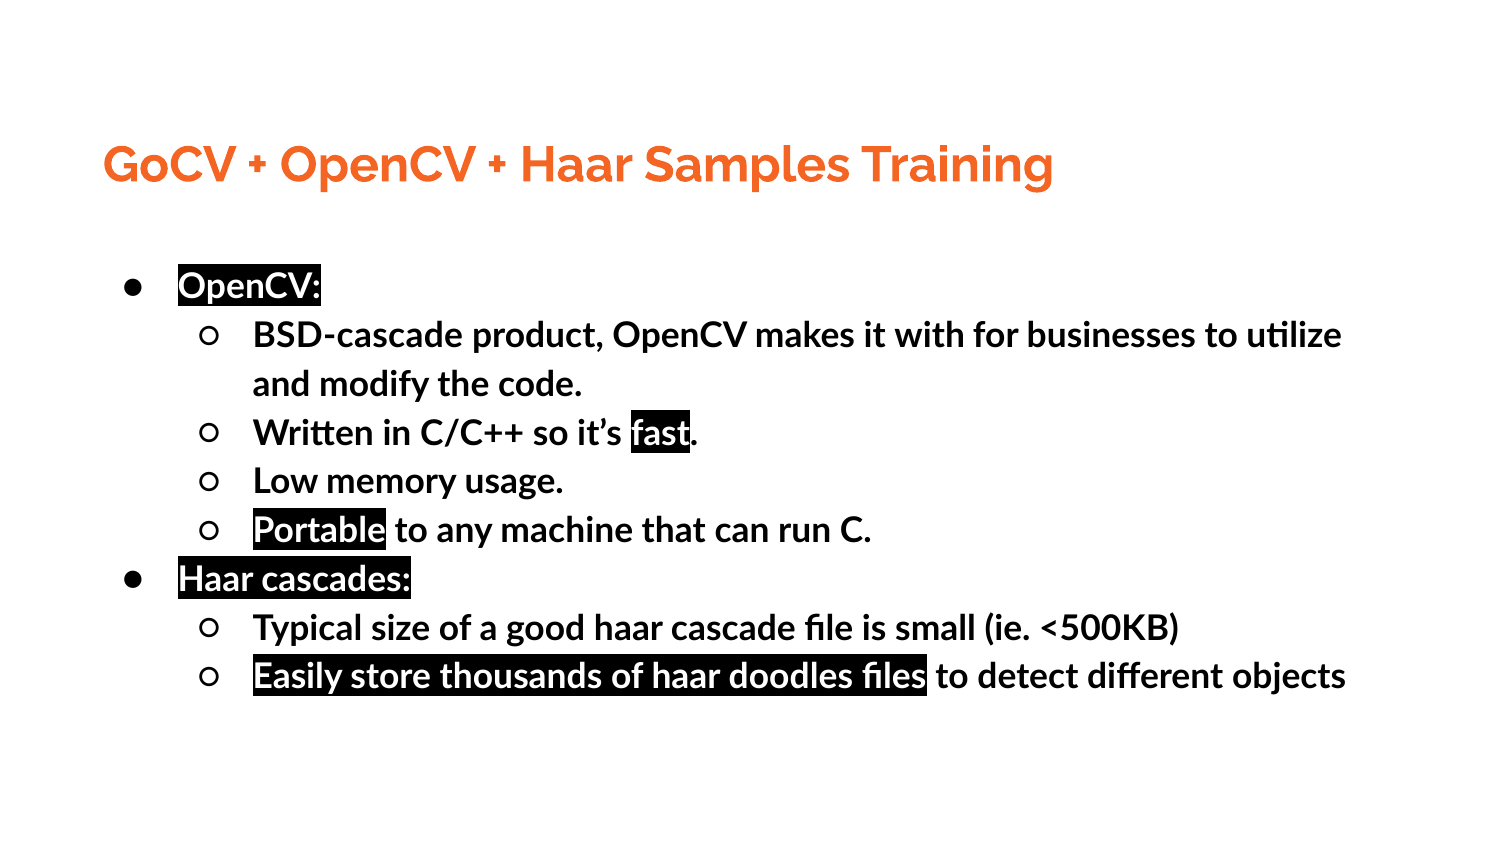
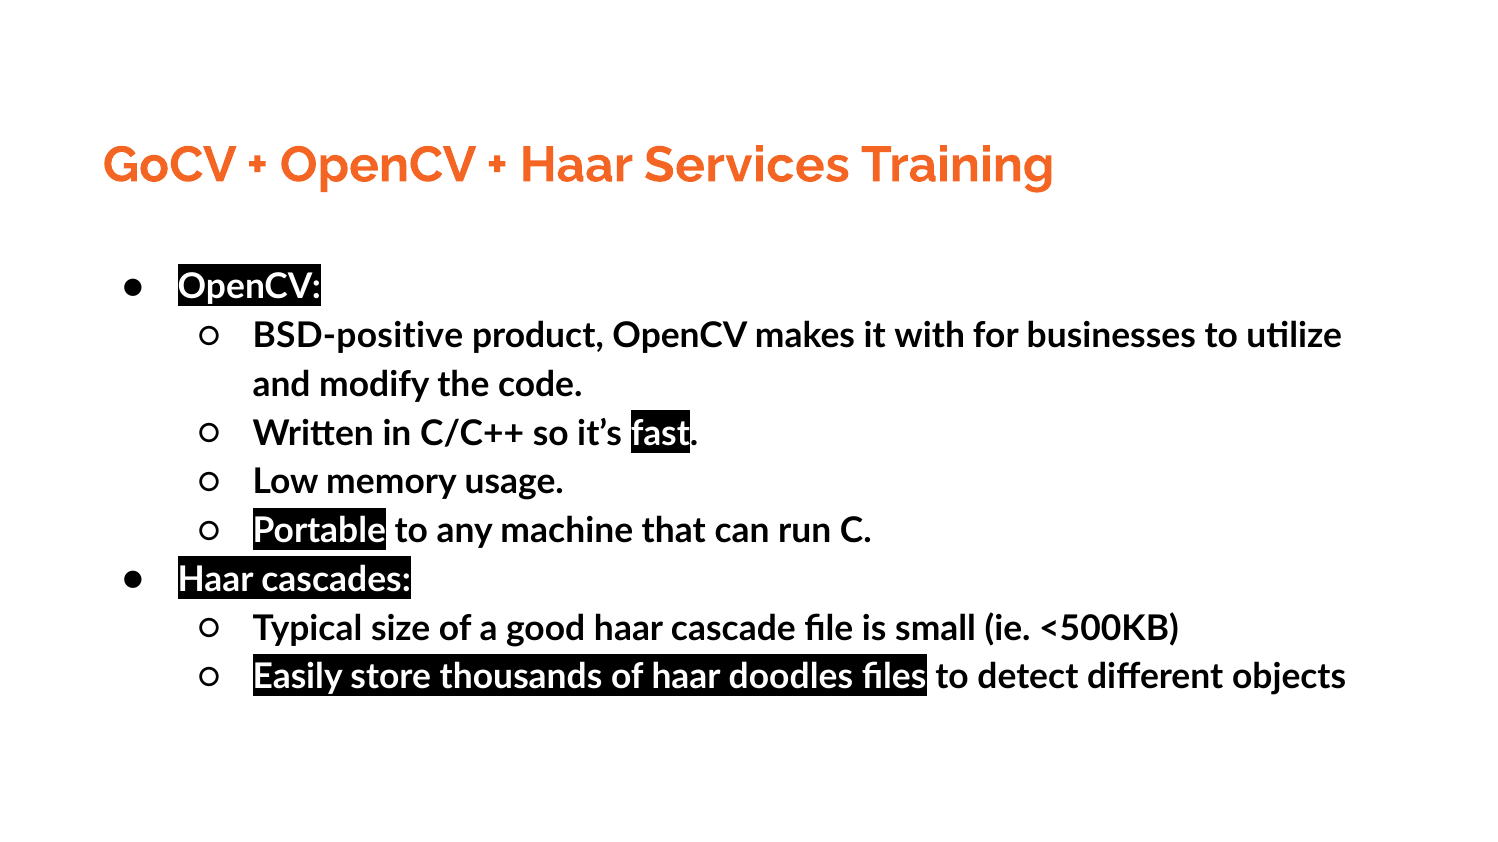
Samples: Samples -> Services (747, 165)
BSD-cascade: BSD-cascade -> BSD-positive (358, 336)
